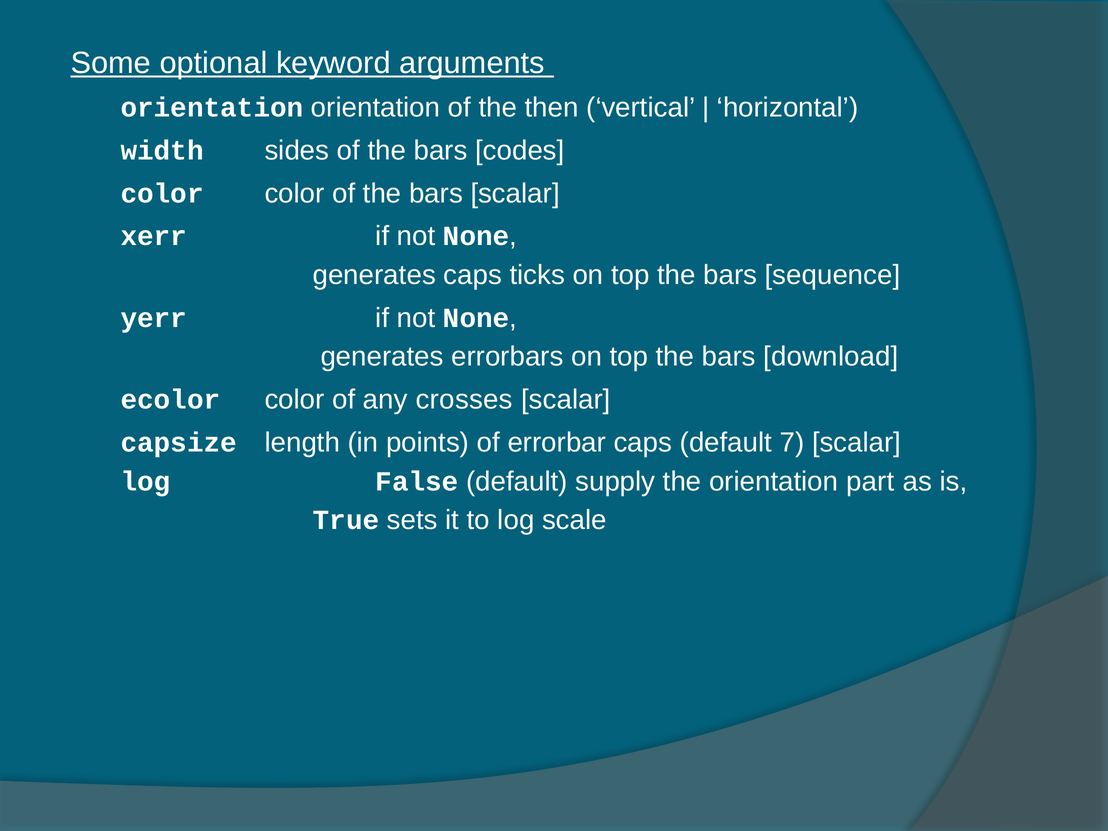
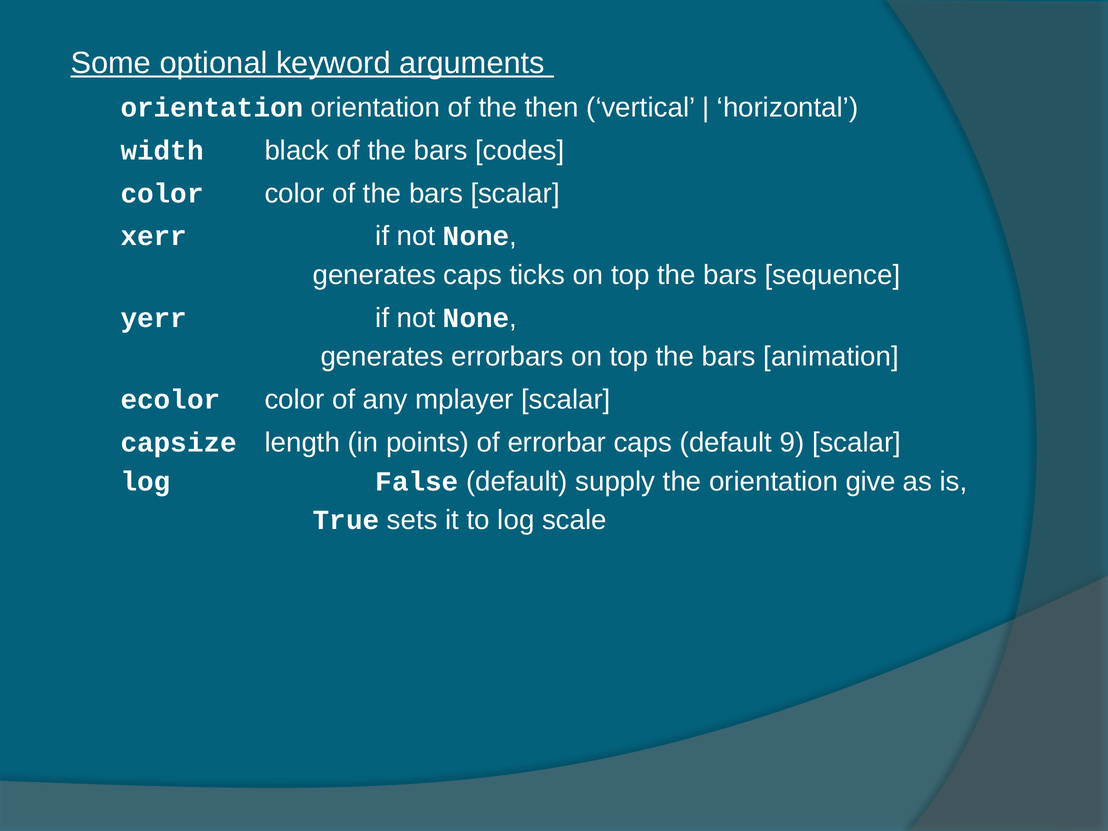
sides: sides -> black (297, 150)
download: download -> animation (831, 357)
crosses: crosses -> mplayer (464, 400)
7: 7 -> 9 (792, 443)
part: part -> give (871, 481)
